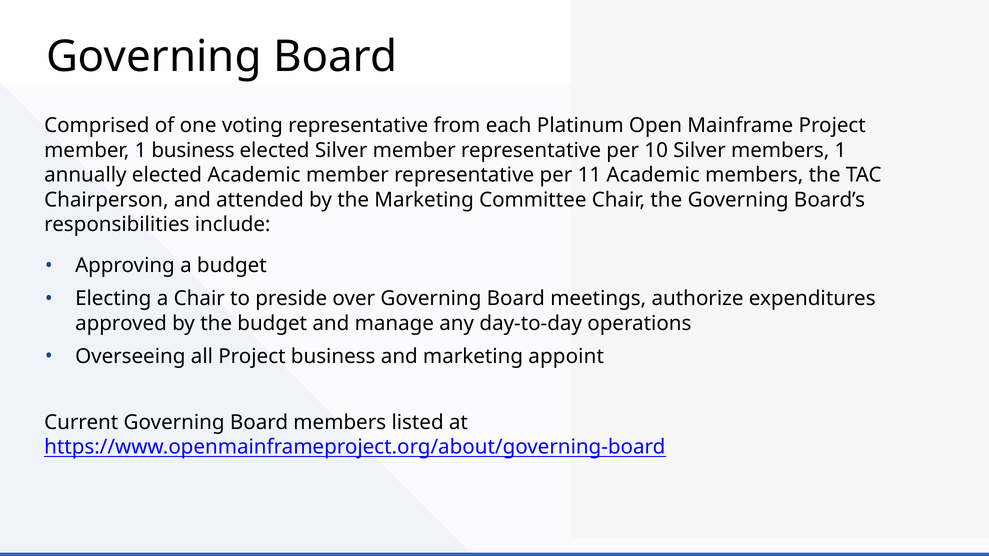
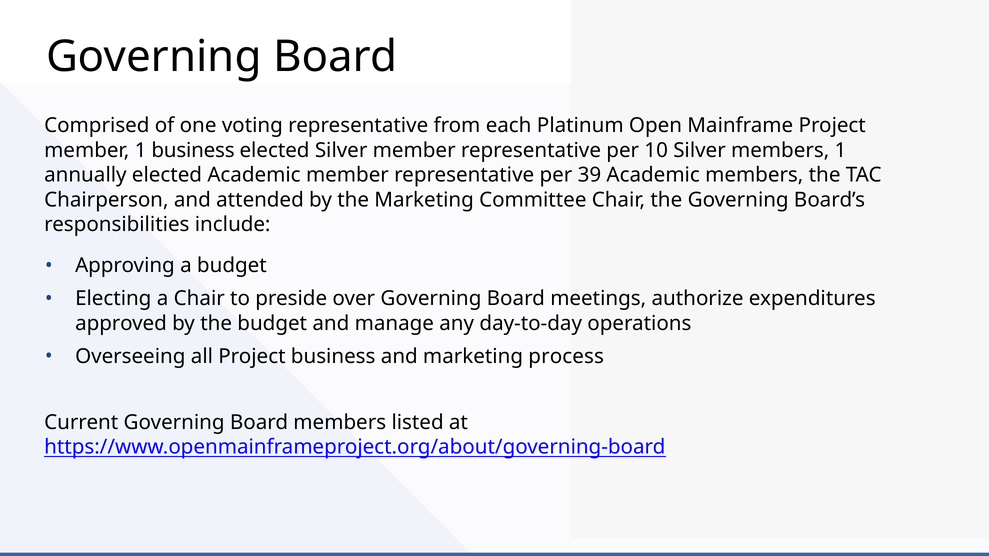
11: 11 -> 39 (589, 175)
appoint: appoint -> process (566, 357)
